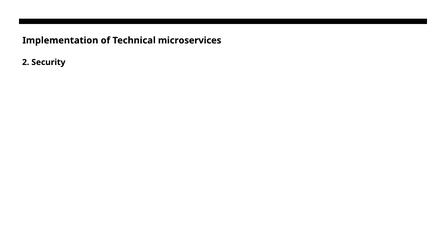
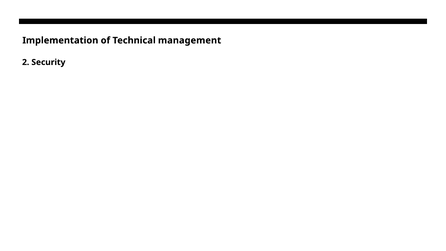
microservices: microservices -> management (190, 40)
